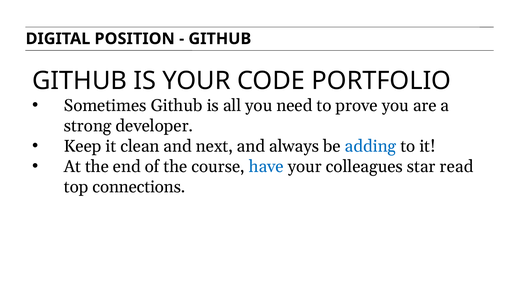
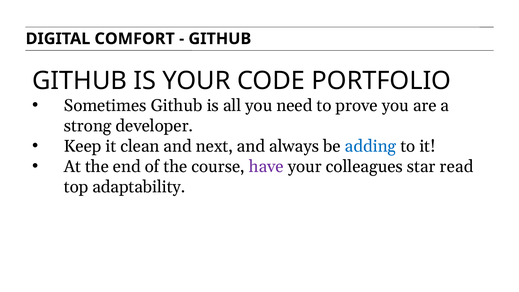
POSITION: POSITION -> COMFORT (135, 39)
have colour: blue -> purple (266, 166)
connections: connections -> adaptability (139, 187)
